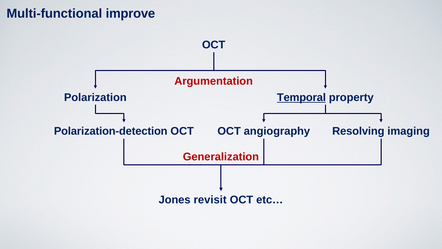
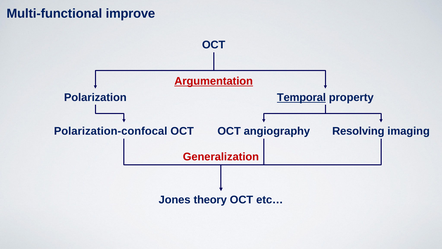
Argumentation underline: none -> present (214, 81)
Polarization-detection: Polarization-detection -> Polarization-confocal (111, 131)
revisit: revisit -> theory (210, 200)
